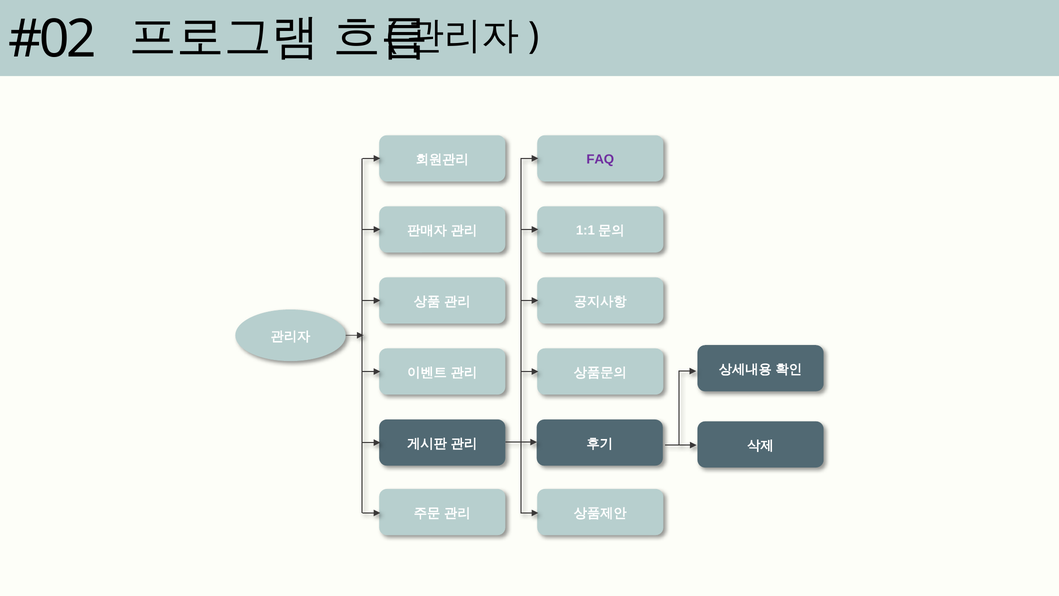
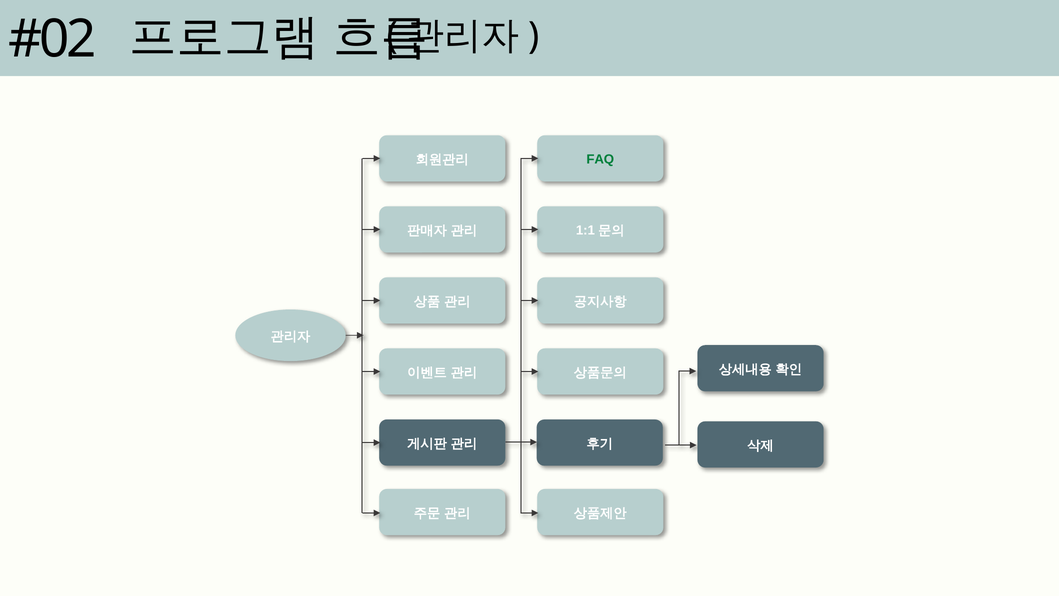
FAQ colour: purple -> green (600, 159)
